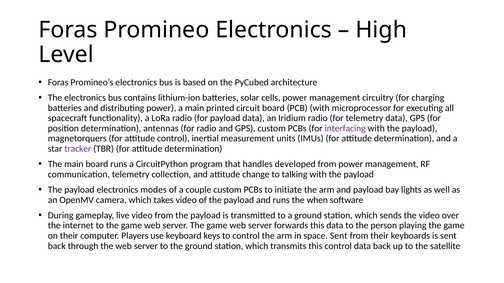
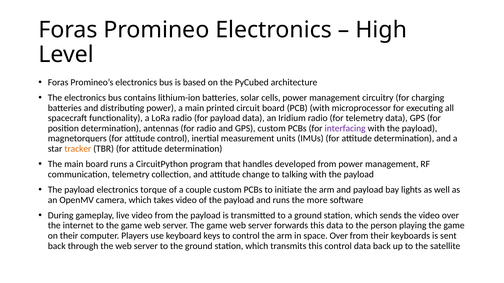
tracker colour: purple -> orange (78, 149)
modes: modes -> torque (154, 190)
when: when -> more (317, 200)
space Sent: Sent -> Over (339, 236)
